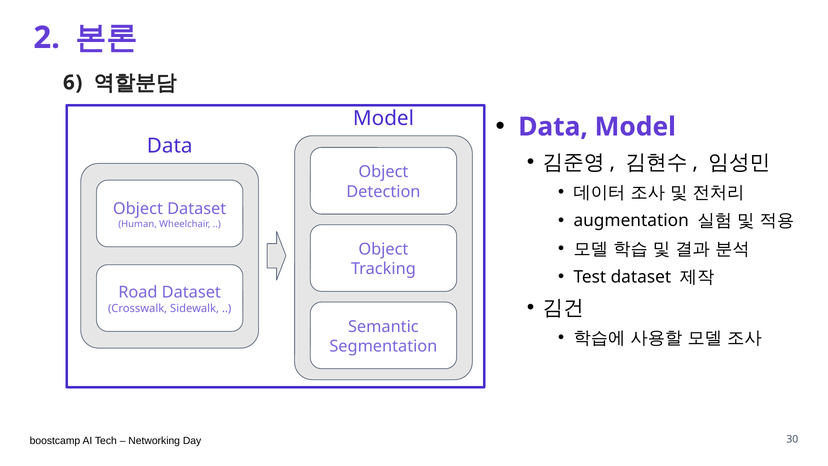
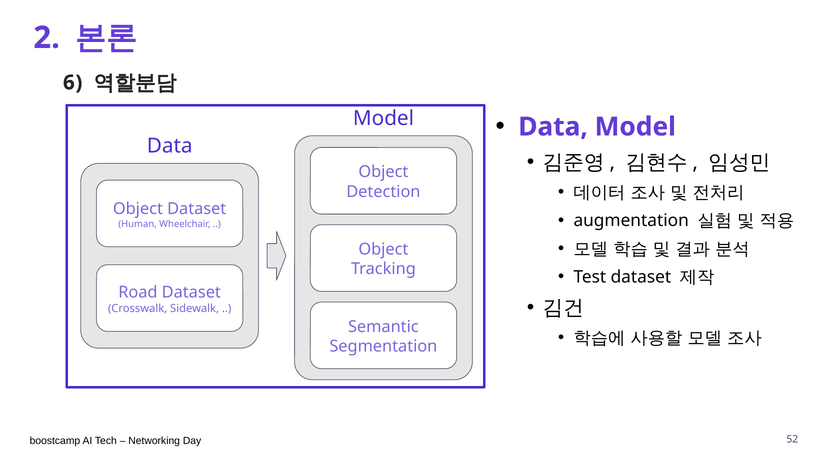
30: 30 -> 52 (792, 439)
